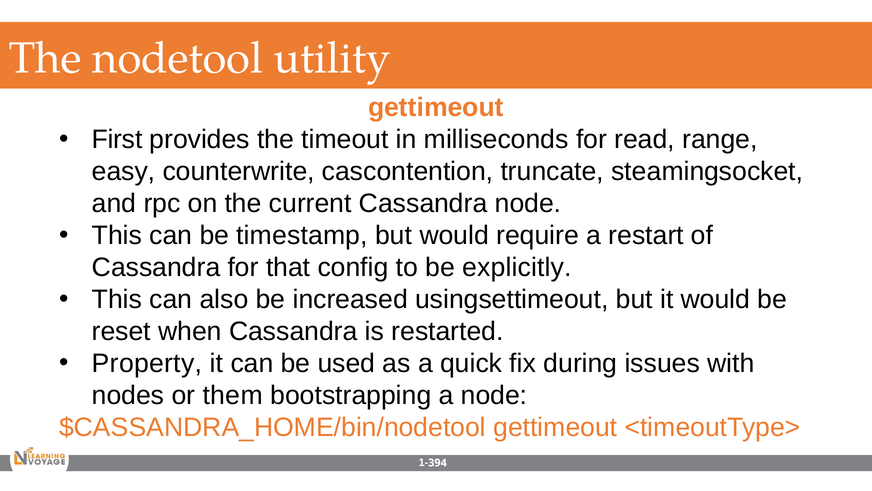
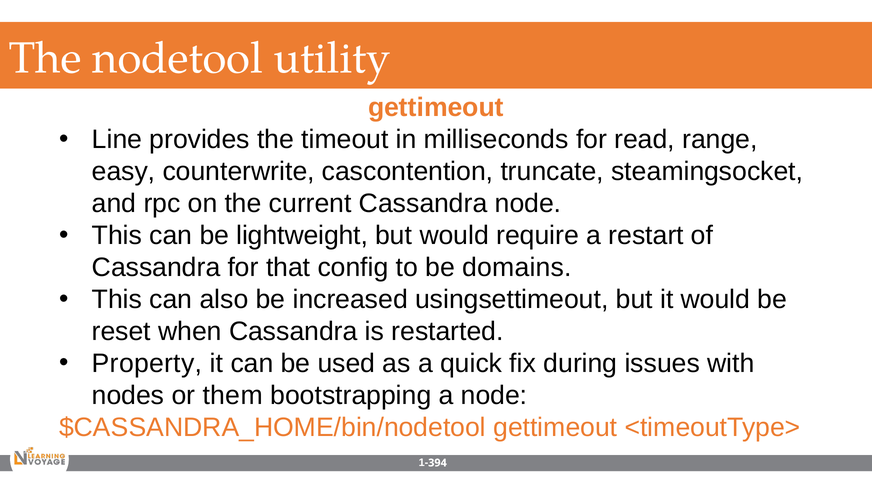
First: First -> Line (117, 140)
timestamp: timestamp -> lightweight (302, 235)
explicitly: explicitly -> domains (517, 267)
